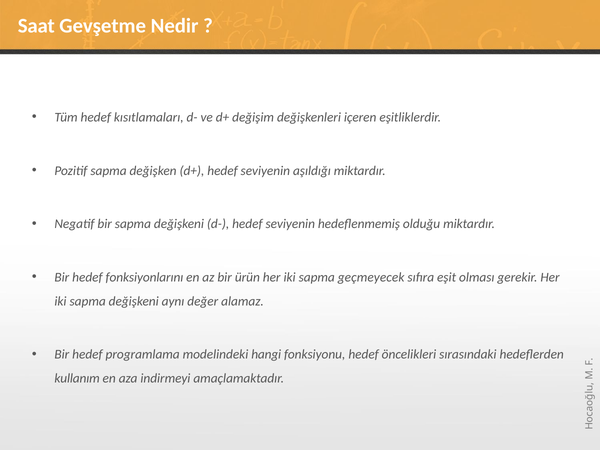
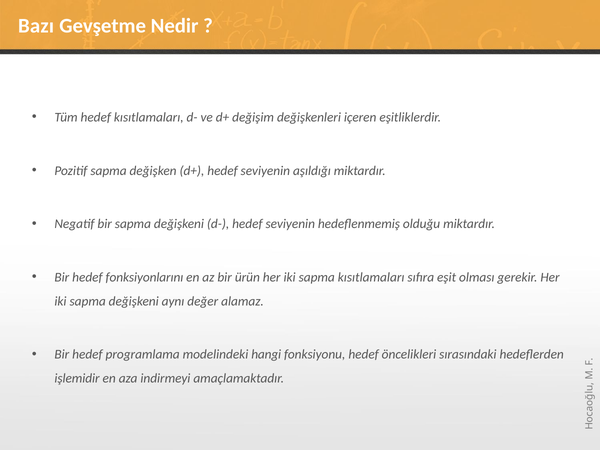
Saat: Saat -> Bazı (36, 26)
sapma geçmeyecek: geçmeyecek -> kısıtlamaları (371, 277)
kullanım: kullanım -> işlemidir (77, 378)
